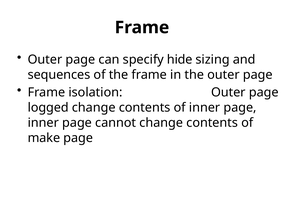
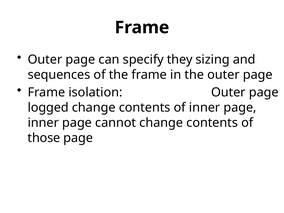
hide: hide -> they (180, 60)
make: make -> those (44, 138)
